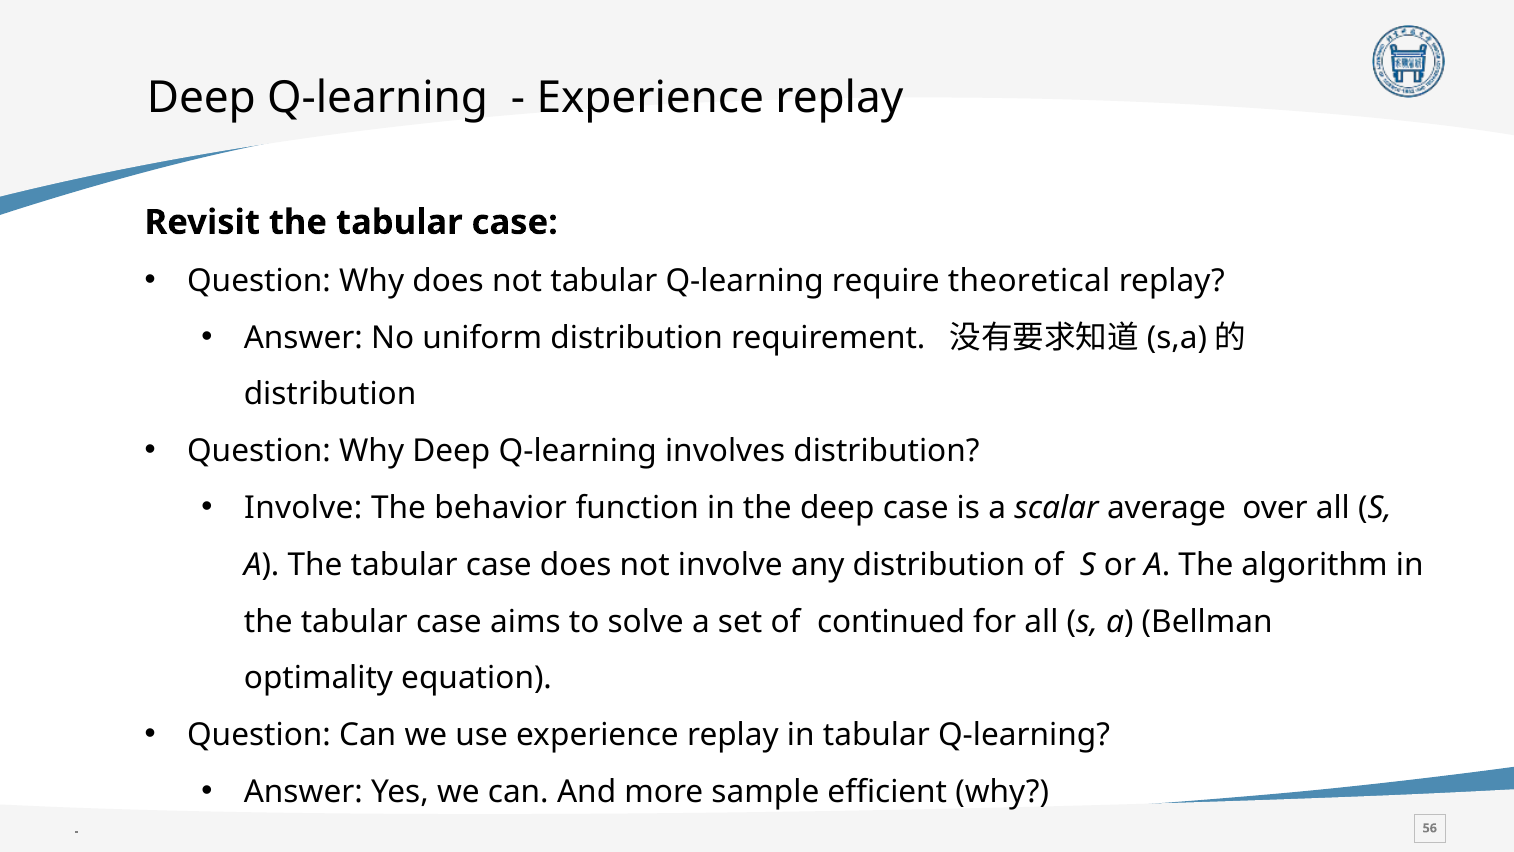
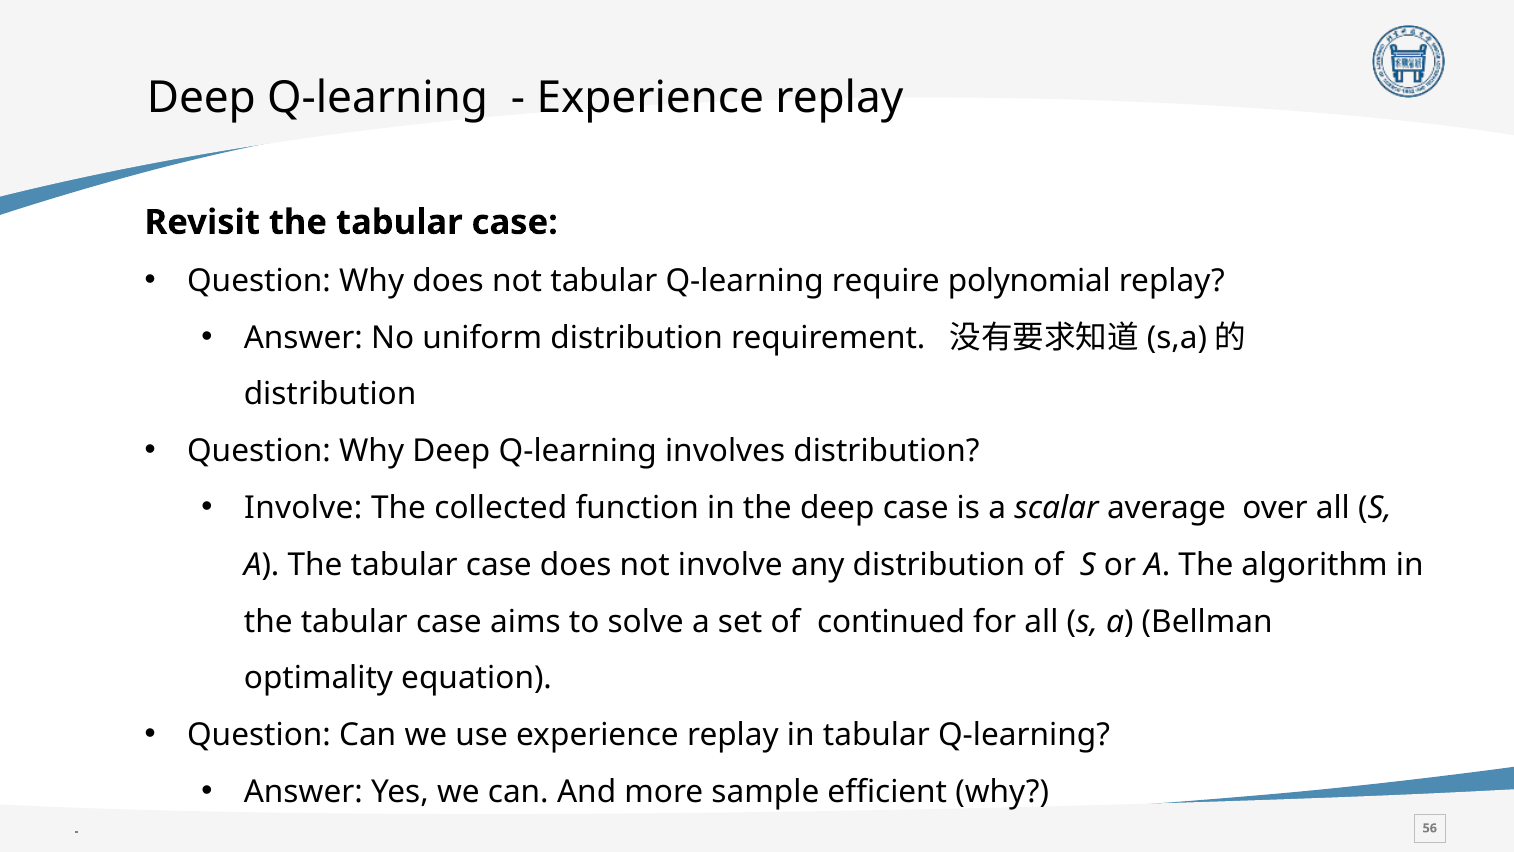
theoretical: theoretical -> polynomial (1029, 281)
behavior: behavior -> collected (501, 508)
